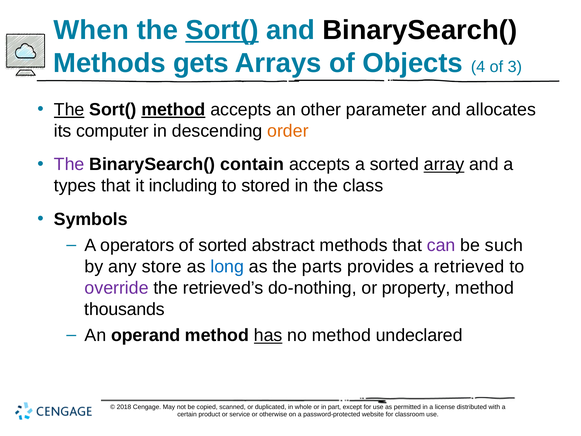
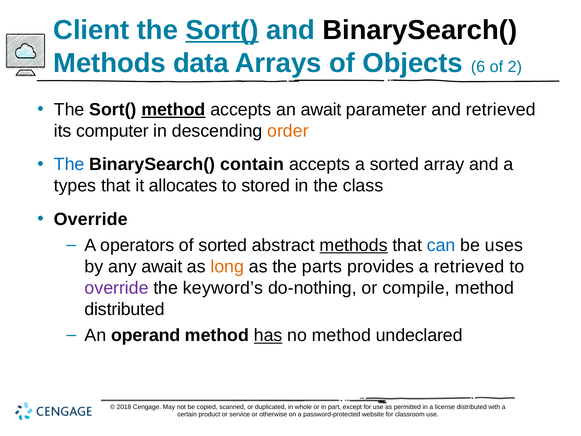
When: When -> Client (91, 30)
gets: gets -> data (201, 63)
4: 4 -> 6 (478, 67)
3: 3 -> 2 (515, 67)
The underline: present -> none (69, 110)
an other: other -> await (321, 110)
and allocates: allocates -> retrieved (501, 110)
The colour: purple -> blue (69, 164)
array underline: present -> none (444, 164)
including: including -> allocates (183, 186)
Symbols: Symbols -> Override (91, 219)
methods underline: none -> present (354, 245)
can colour: purple -> blue (441, 245)
such: such -> uses (504, 245)
any store: store -> await (162, 266)
long colour: blue -> orange (227, 266)
retrieved’s: retrieved’s -> keyword’s (223, 288)
property: property -> compile (416, 288)
thousands: thousands -> distributed (125, 309)
